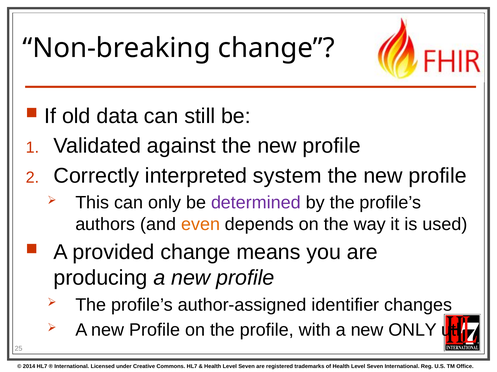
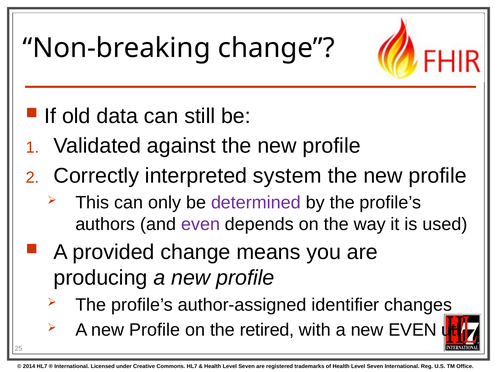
even colour: orange -> purple (201, 225)
the profile: profile -> retired (267, 331)
new ONLY: ONLY -> EVEN (413, 331)
